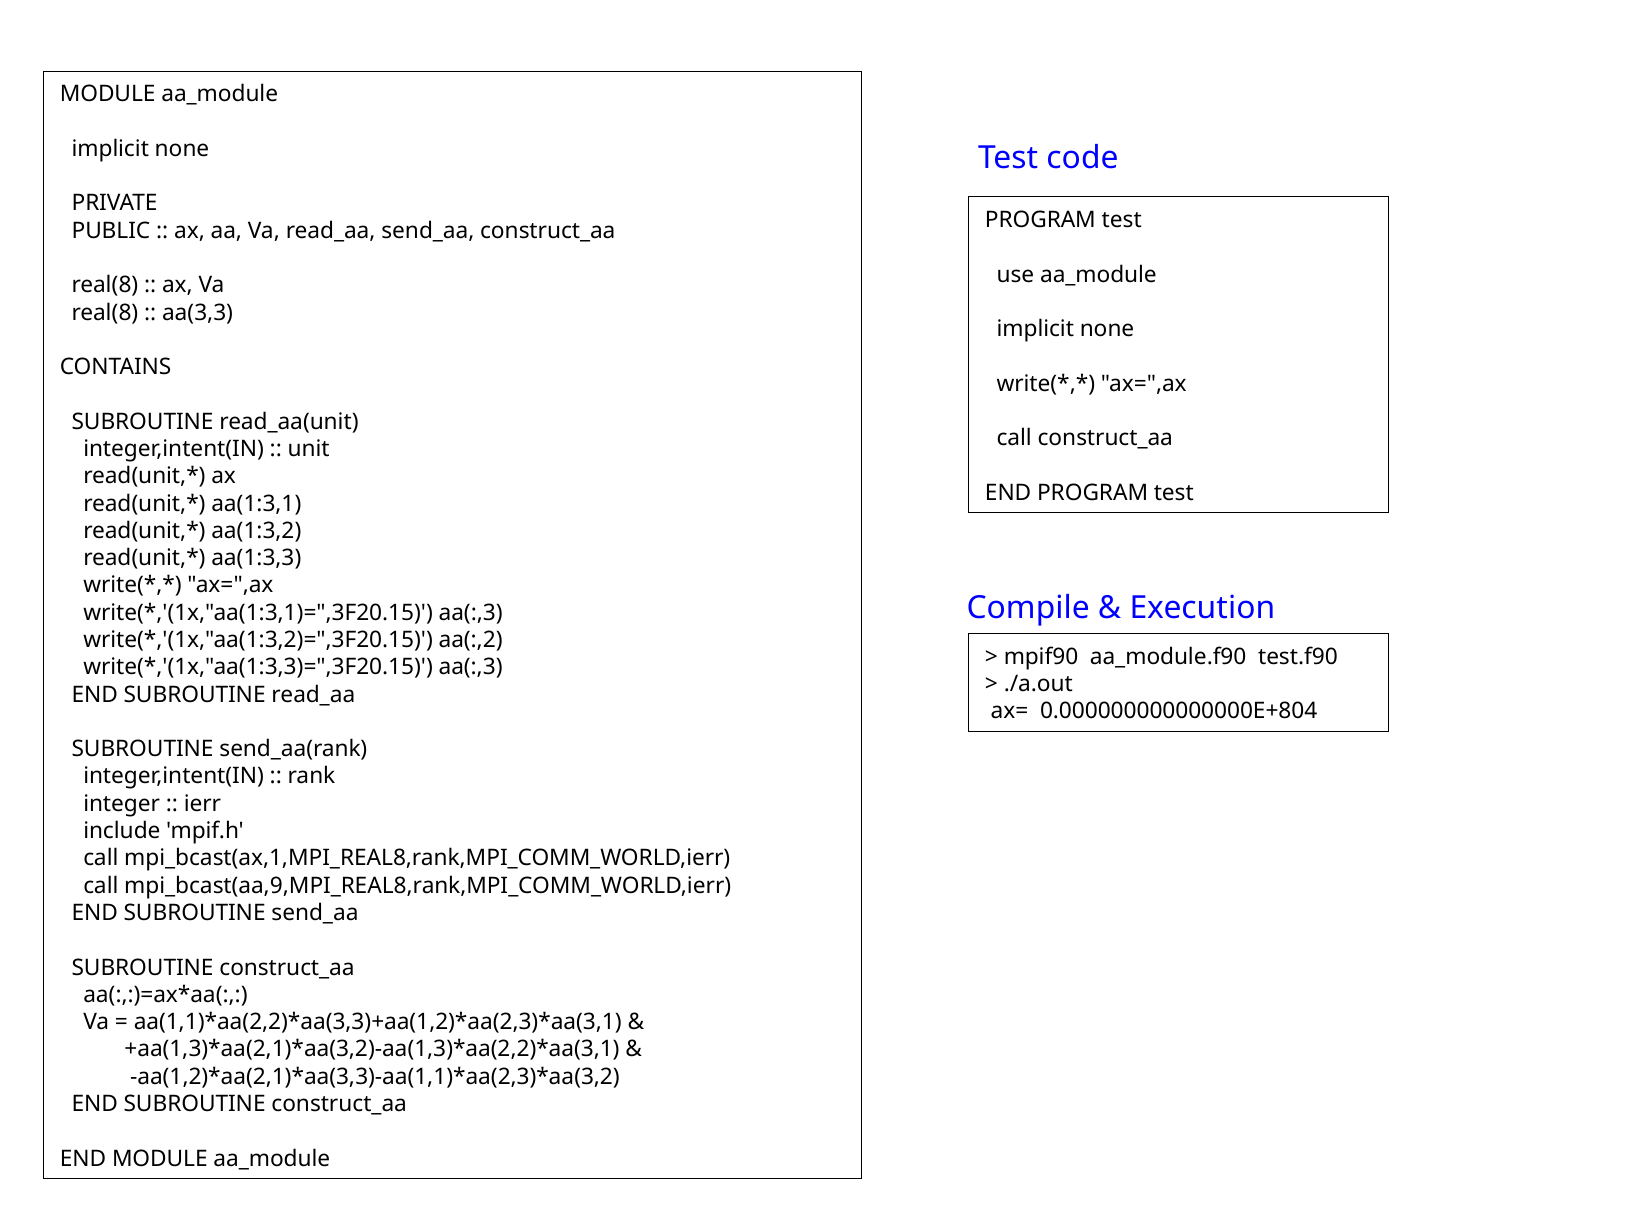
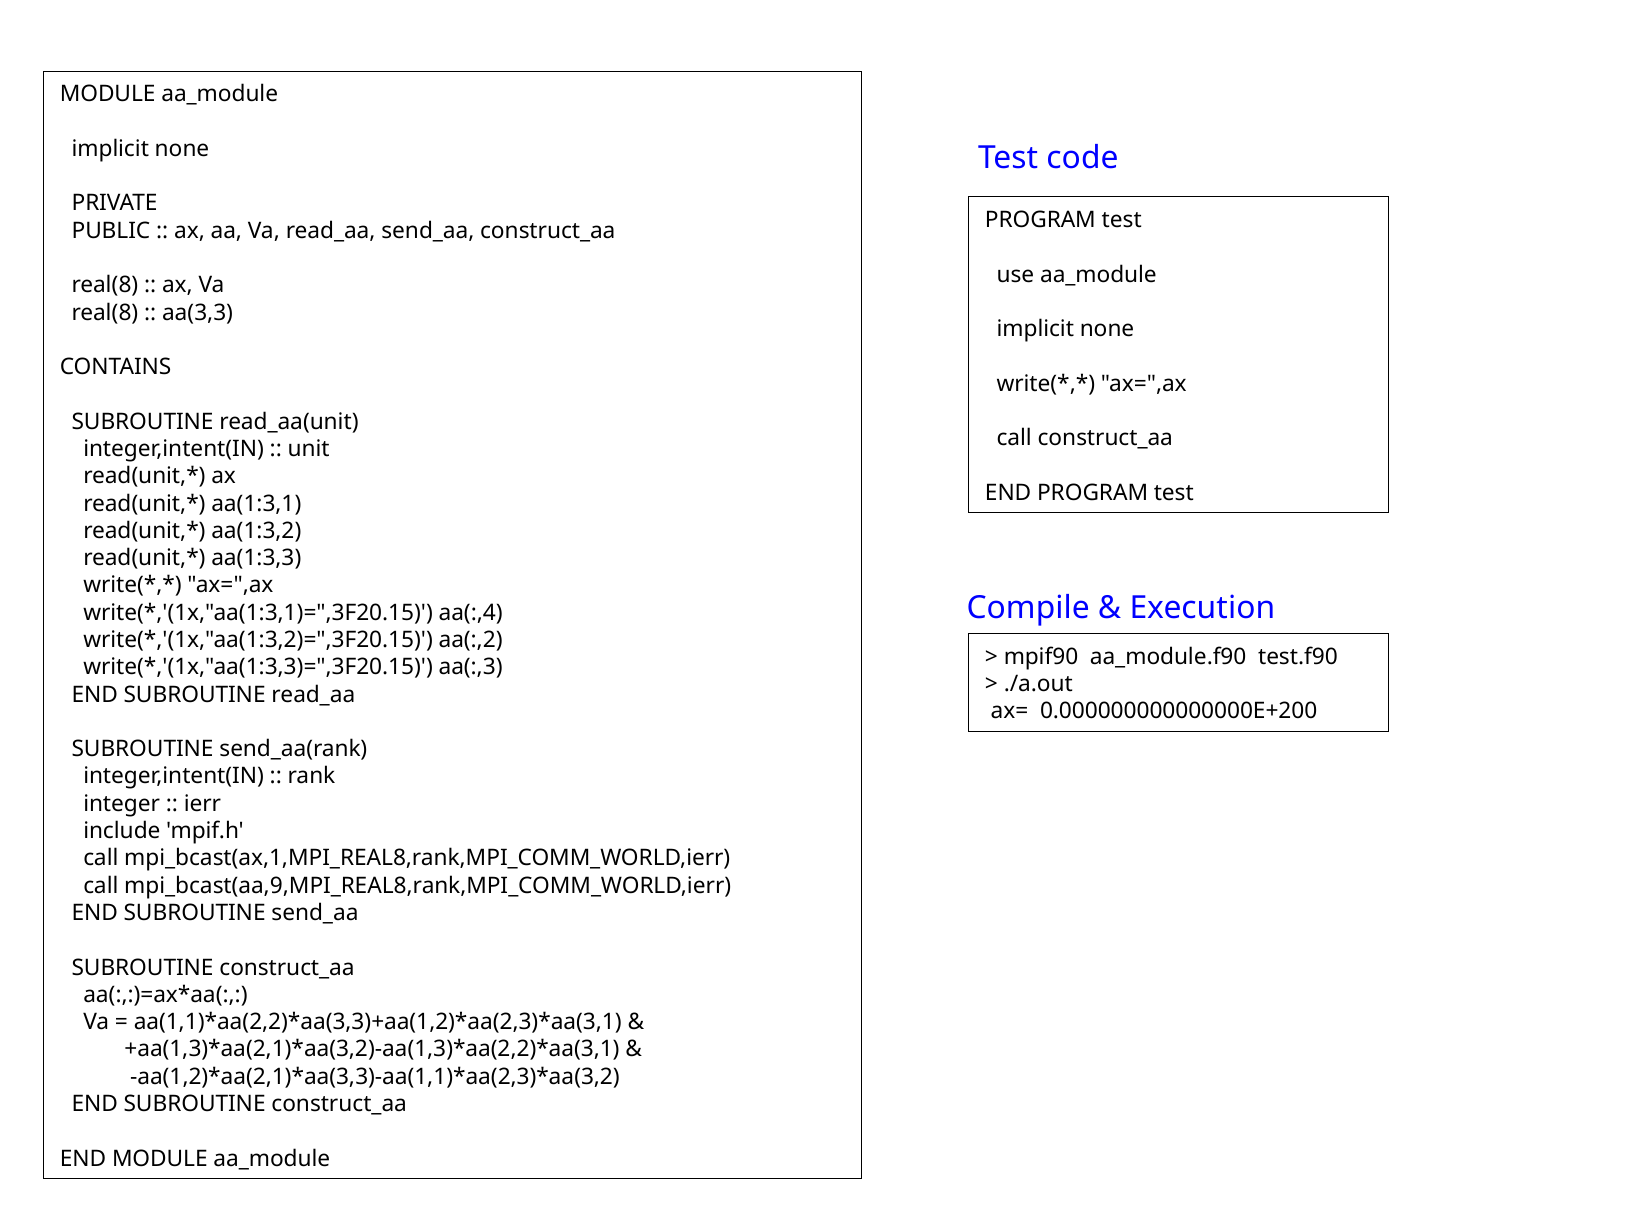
aa(:,3: aa(:,3 -> aa(:,4 (471, 613)
0.000000000000000E+804: 0.000000000000000E+804 -> 0.000000000000000E+200 (1179, 712)
